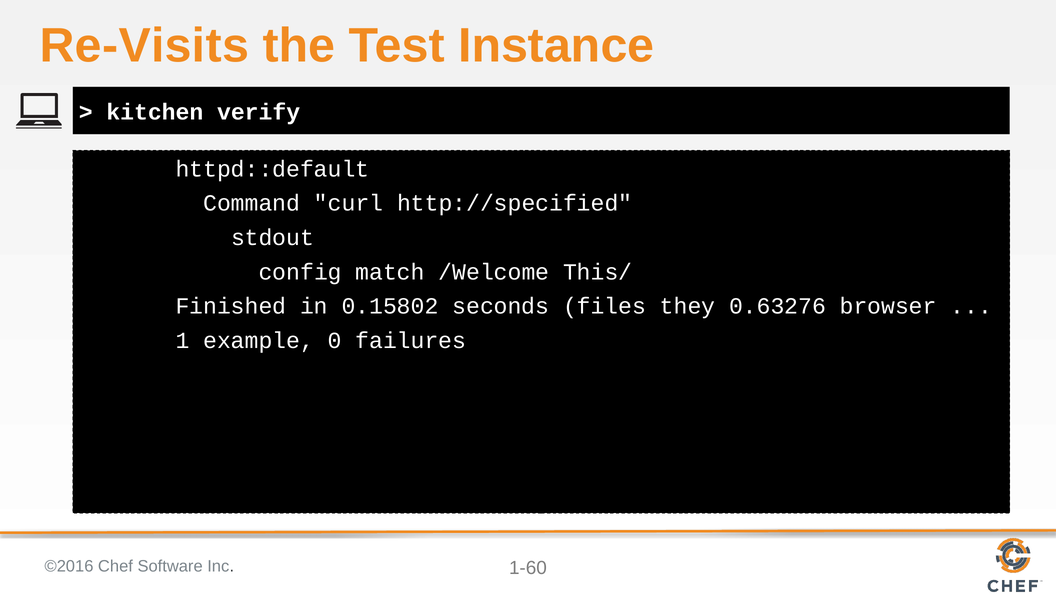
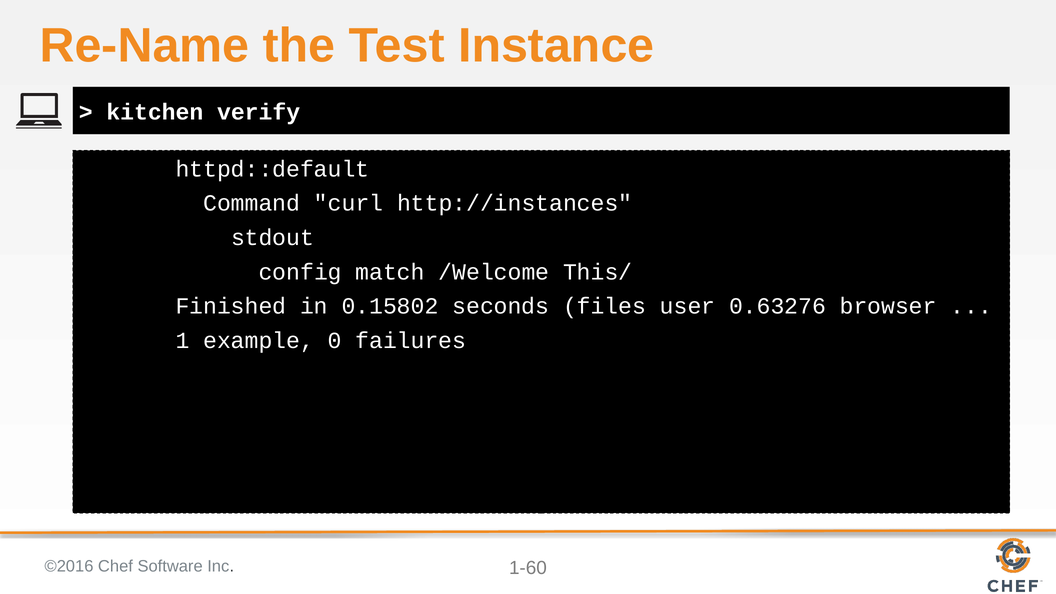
Re-Visits: Re-Visits -> Re-Name (144, 46)
http://specified: http://specified -> http://instances (515, 203)
they: they -> user (688, 306)
